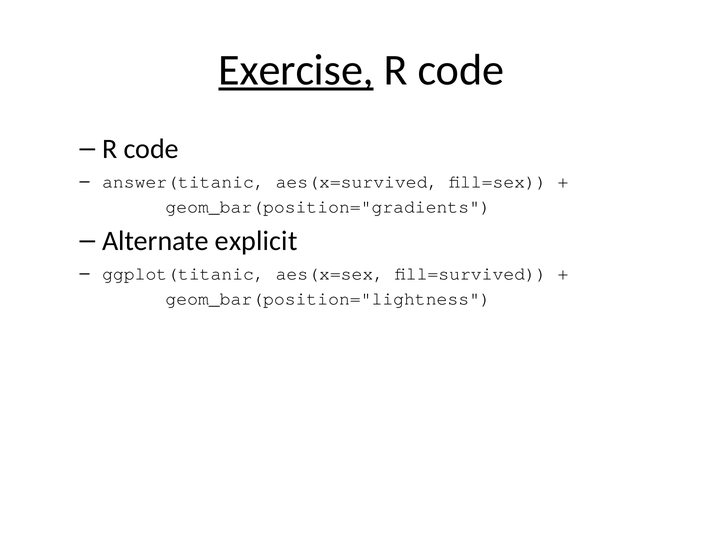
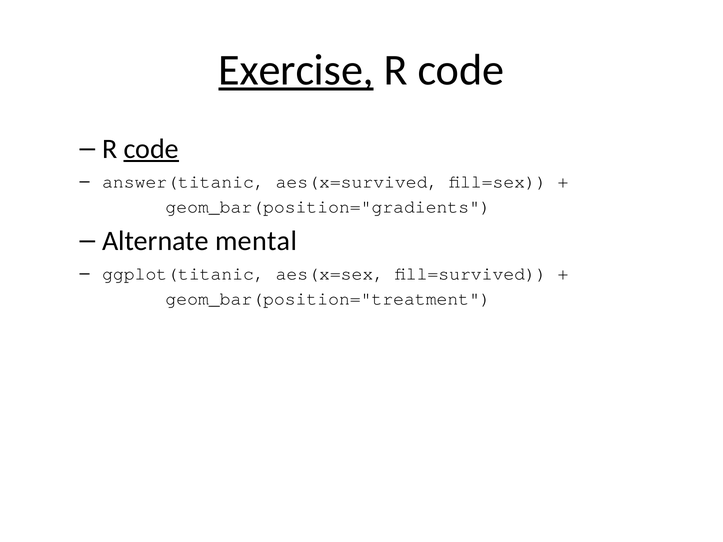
code underline: none -> present (151, 149)
explicit: explicit -> mental (256, 241)
geom_bar(position="lightness: geom_bar(position="lightness -> geom_bar(position="treatment (328, 299)
